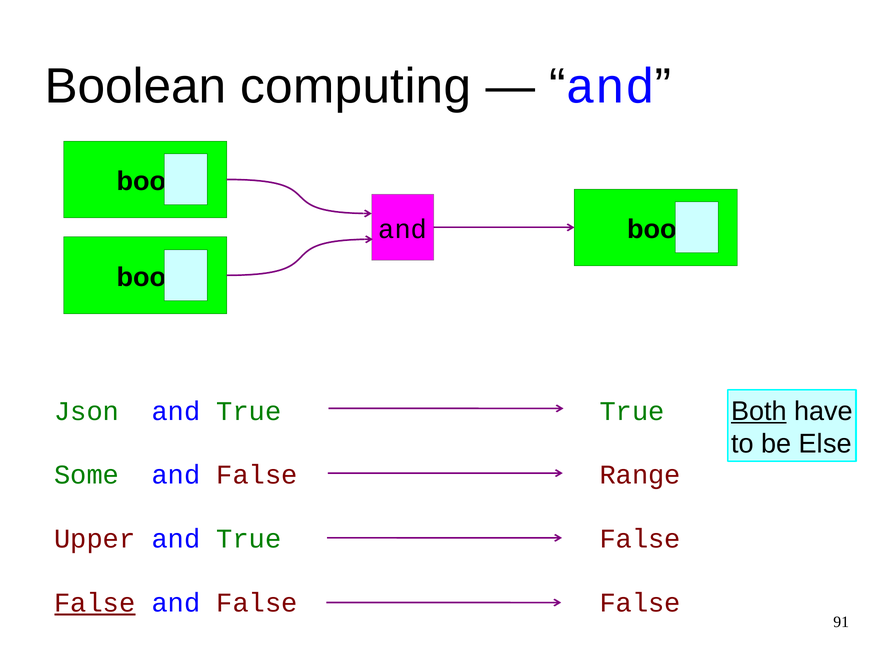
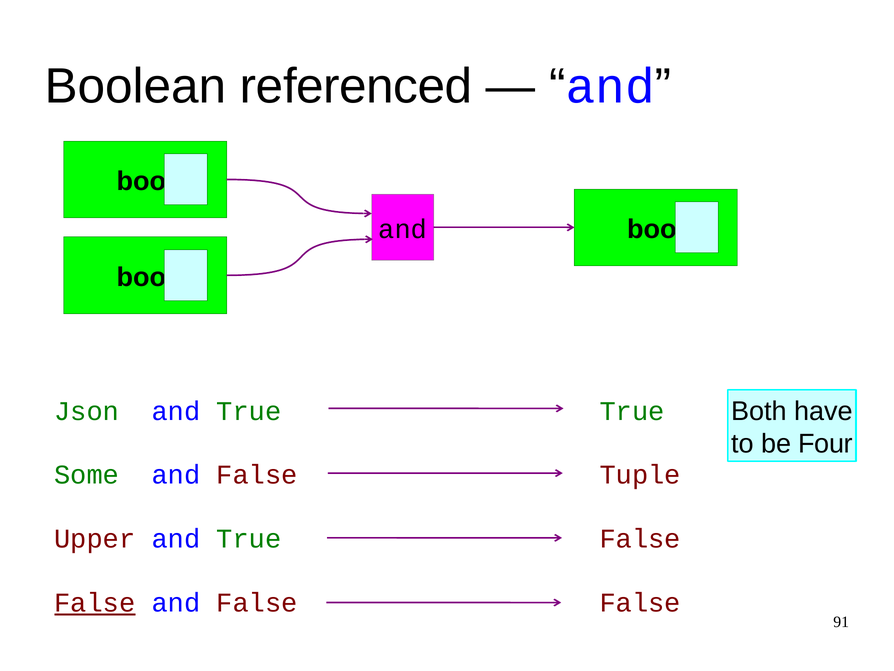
computing: computing -> referenced (356, 86)
Both underline: present -> none (759, 411)
Else: Else -> Four (826, 443)
Range: Range -> Tuple (640, 475)
